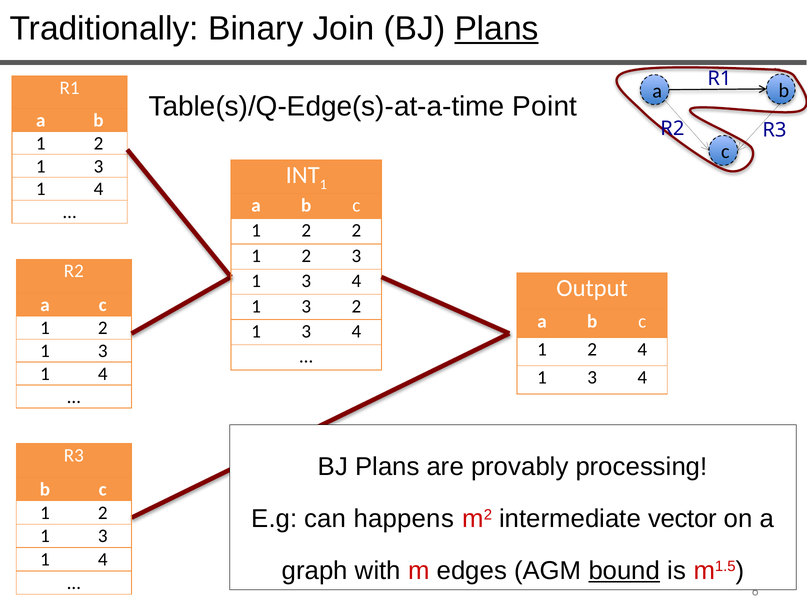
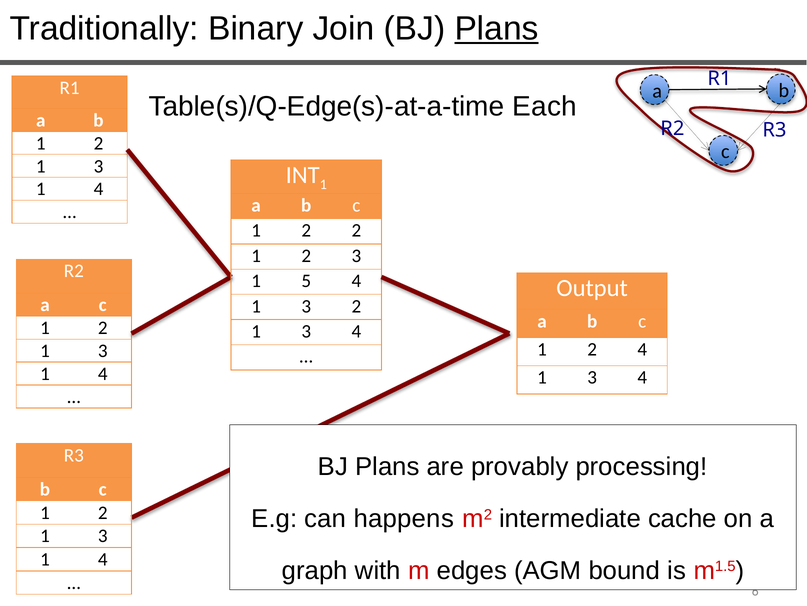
Point: Point -> Each (545, 107)
3: 3 -> 5 (306, 281)
vector: vector -> cache (682, 518)
bound underline: present -> none (624, 570)
